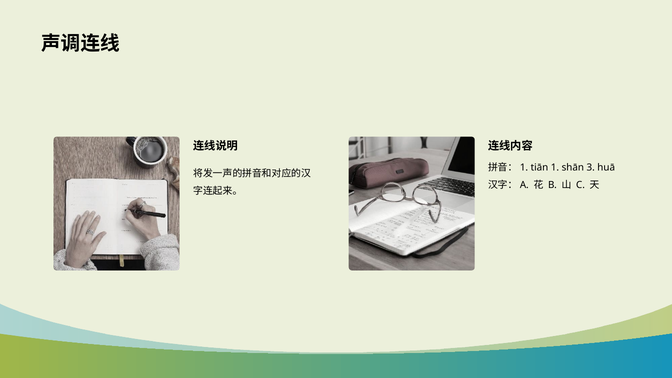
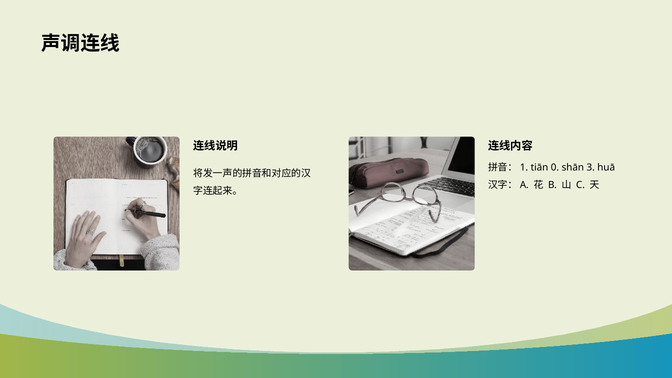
1: 1 -> 0 (555, 168)
